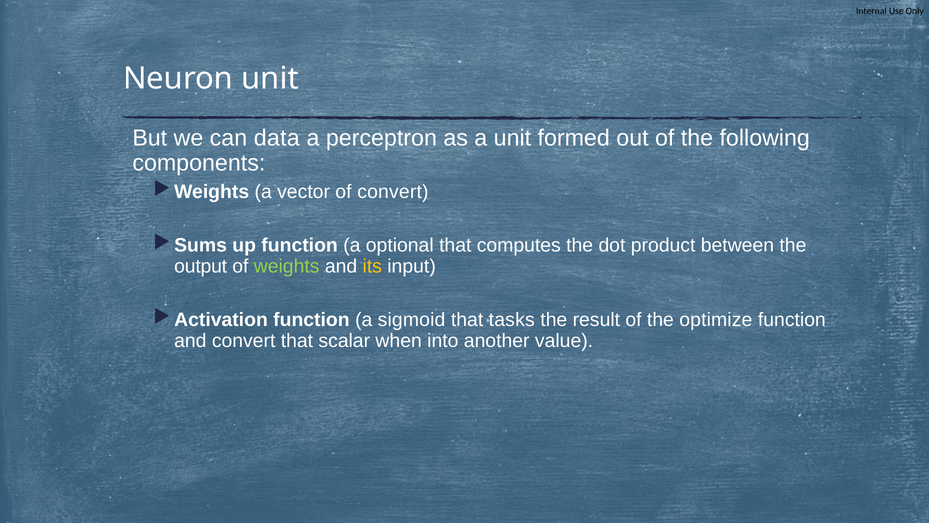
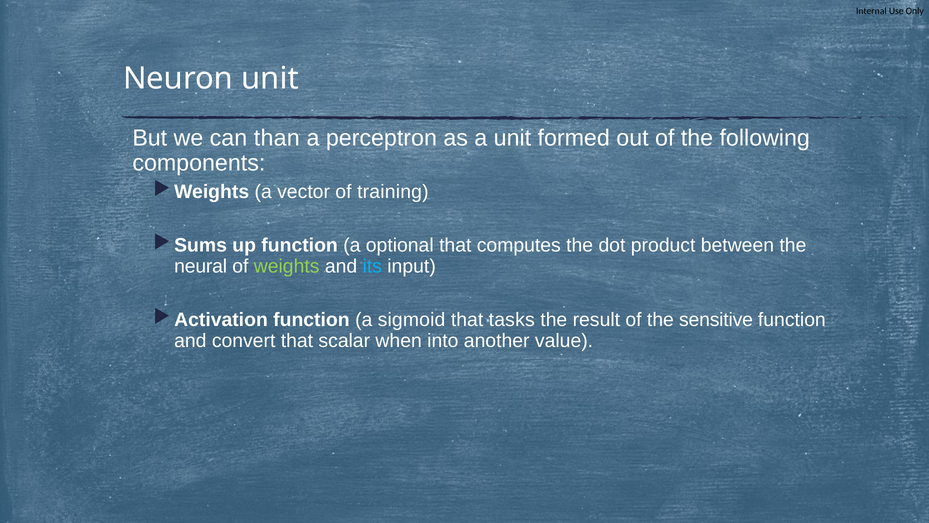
data: data -> than (277, 138)
of convert: convert -> training (393, 192)
output: output -> neural (201, 266)
its colour: yellow -> light blue (372, 266)
optimize: optimize -> sensitive (716, 320)
